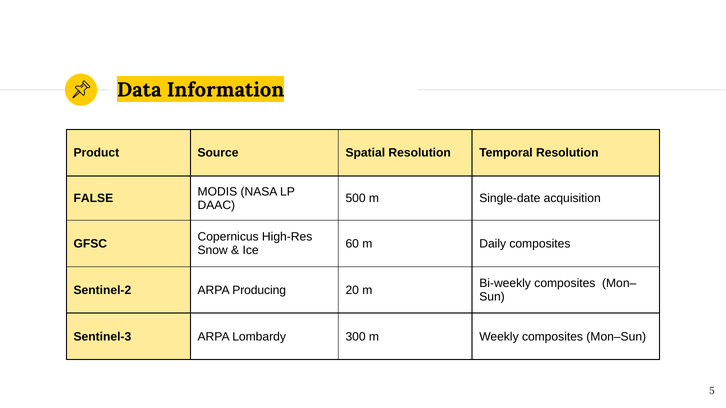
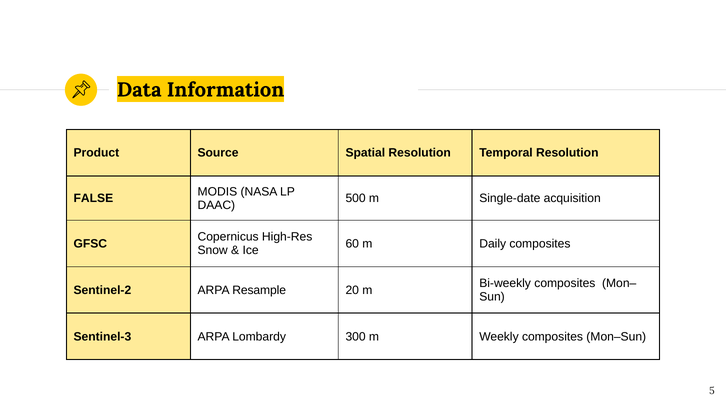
Producing: Producing -> Resample (259, 290)
